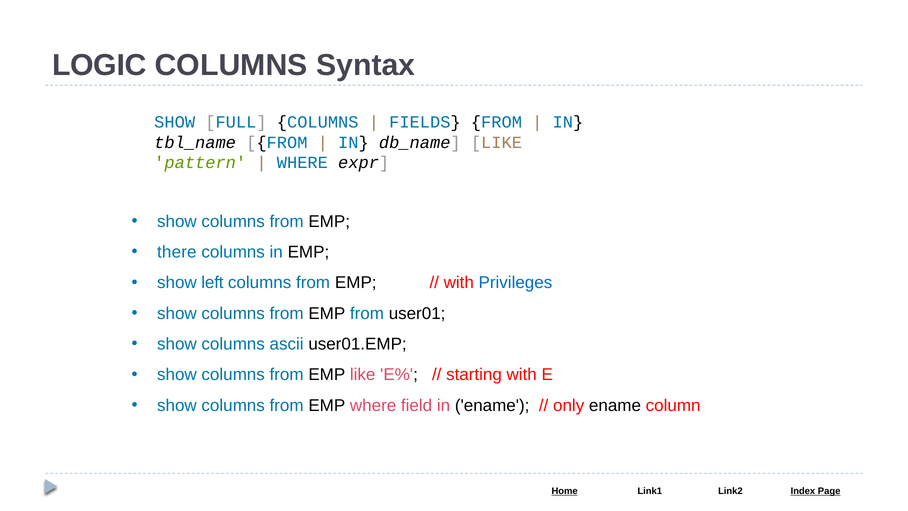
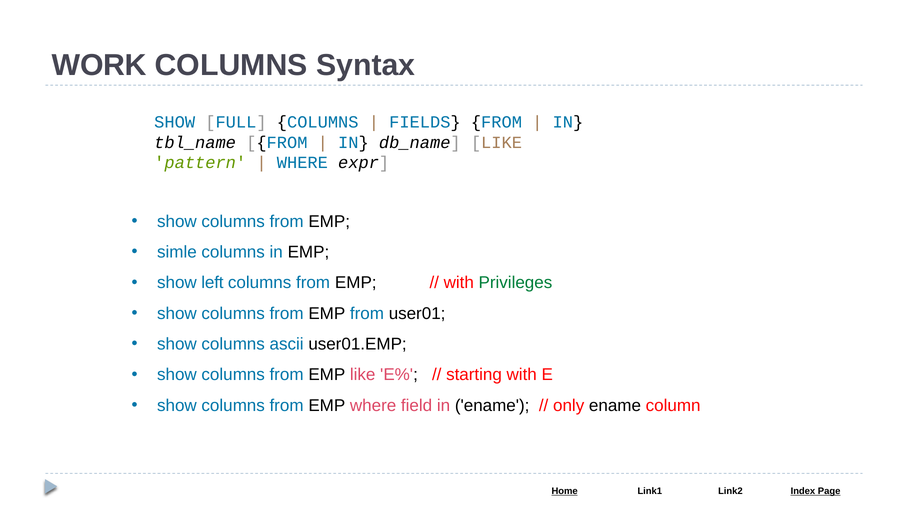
LOGIC: LOGIC -> WORK (99, 65)
there: there -> simle (177, 252)
Privileges colour: blue -> green (515, 283)
